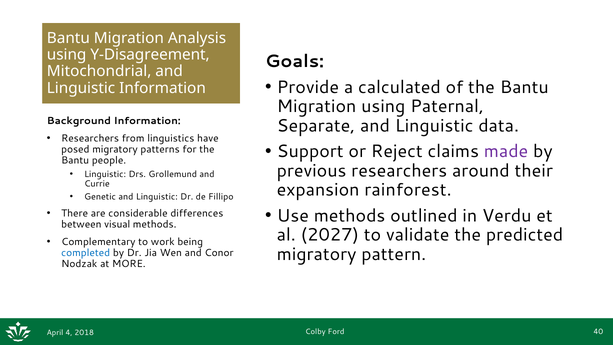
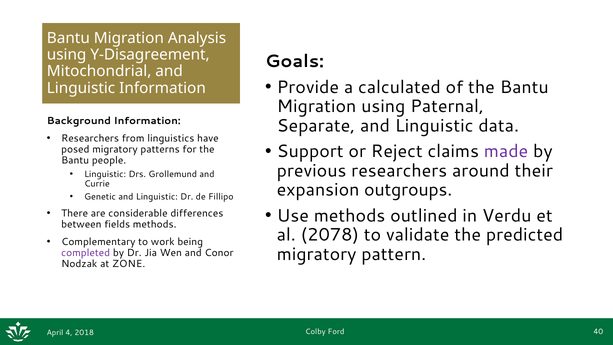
rainforest: rainforest -> outgroups (408, 190)
visual: visual -> fields (117, 224)
2027: 2027 -> 2078 (330, 235)
completed colour: blue -> purple (86, 253)
MORE: MORE -> ZONE (129, 264)
